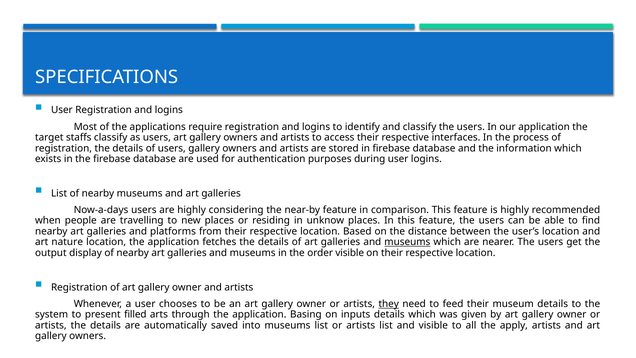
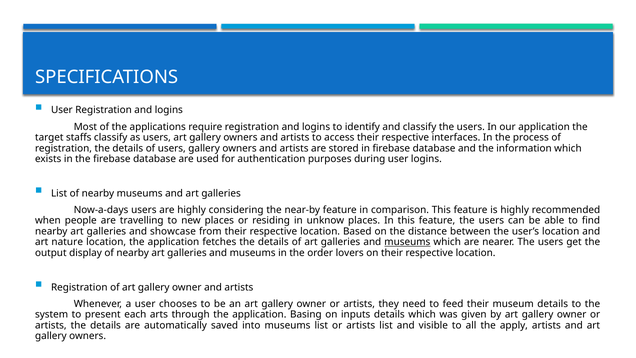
platforms: platforms -> showcase (173, 231)
order visible: visible -> lovers (350, 253)
they underline: present -> none (389, 304)
filled: filled -> each (135, 314)
